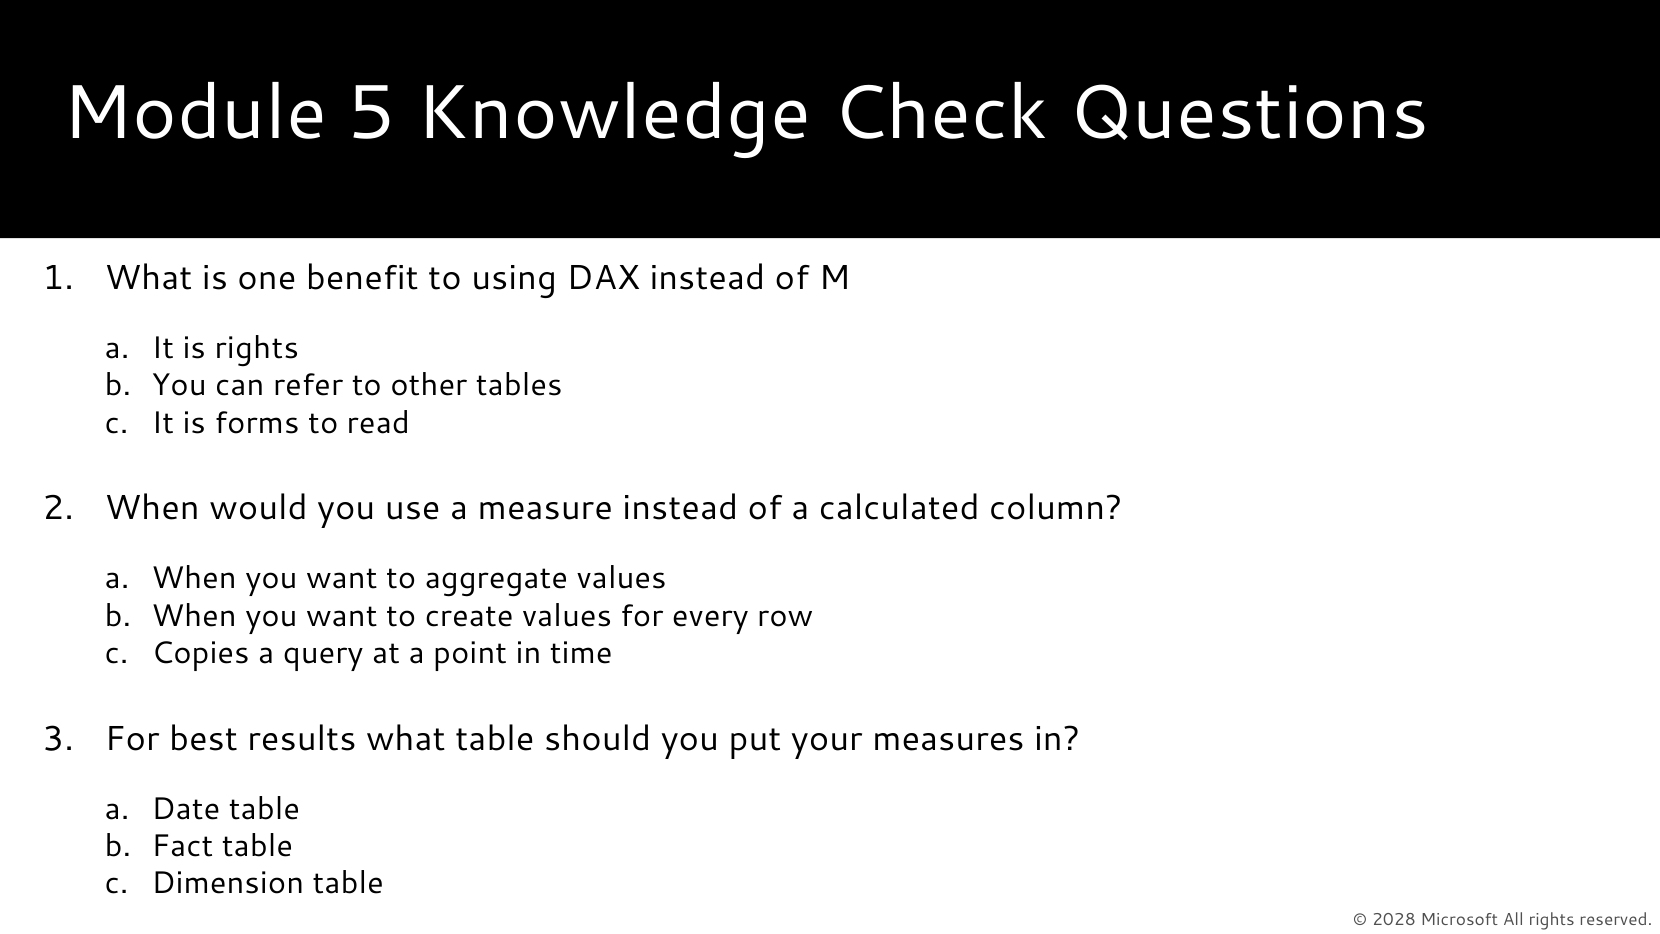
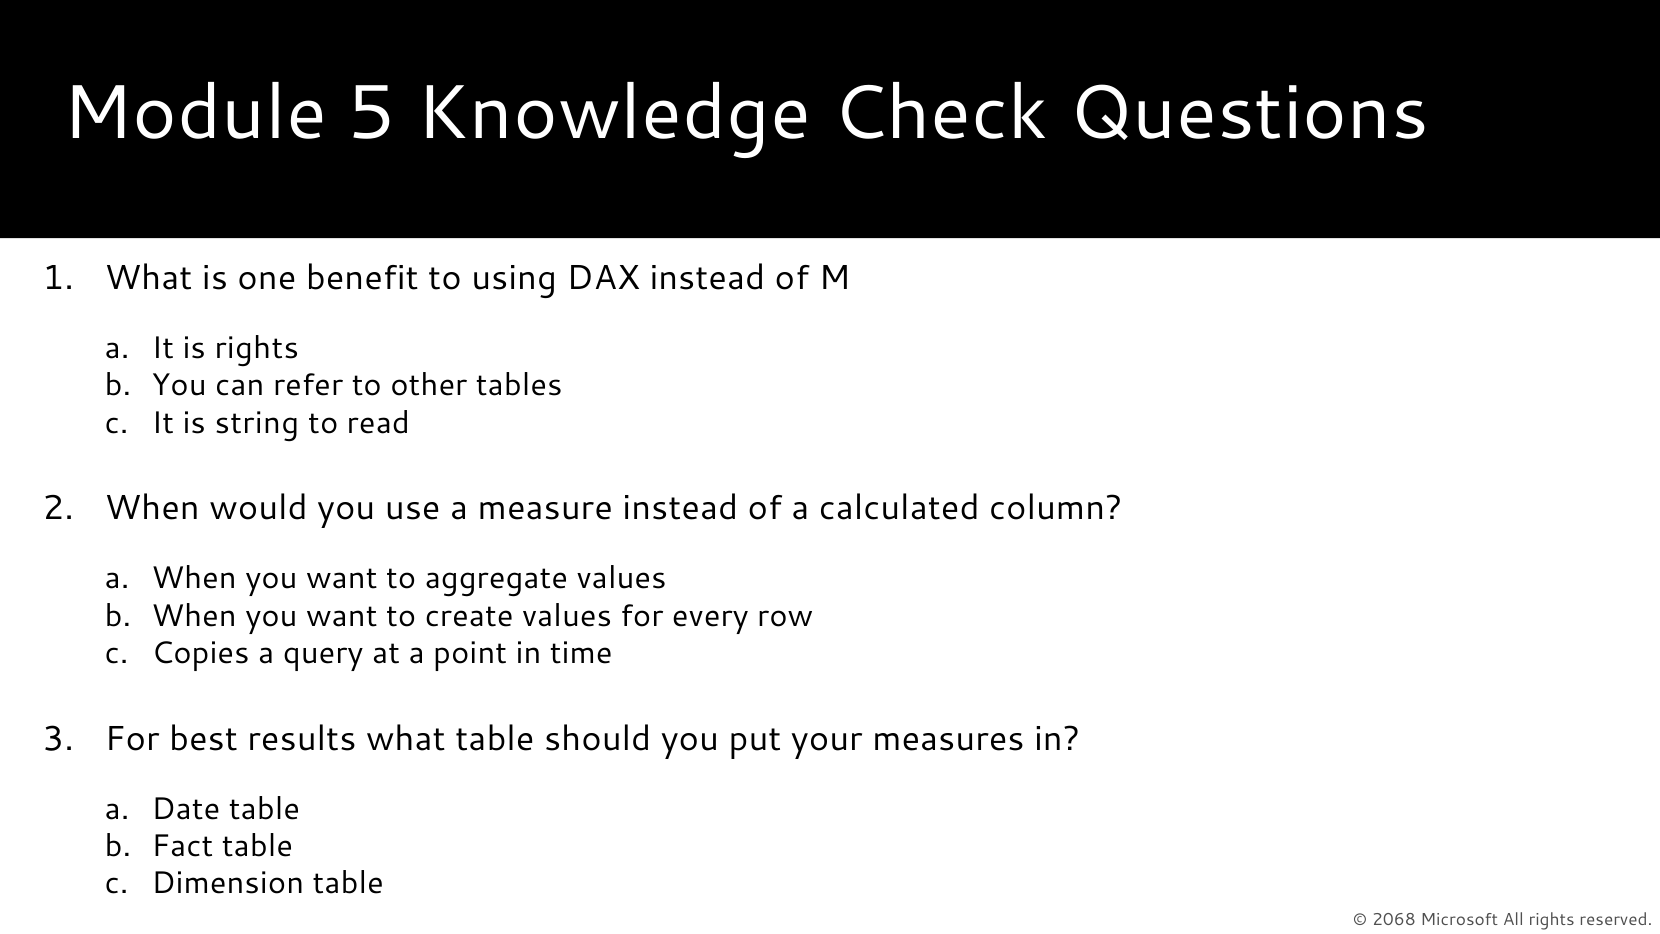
forms: forms -> string (257, 423)
2028: 2028 -> 2068 (1394, 920)
